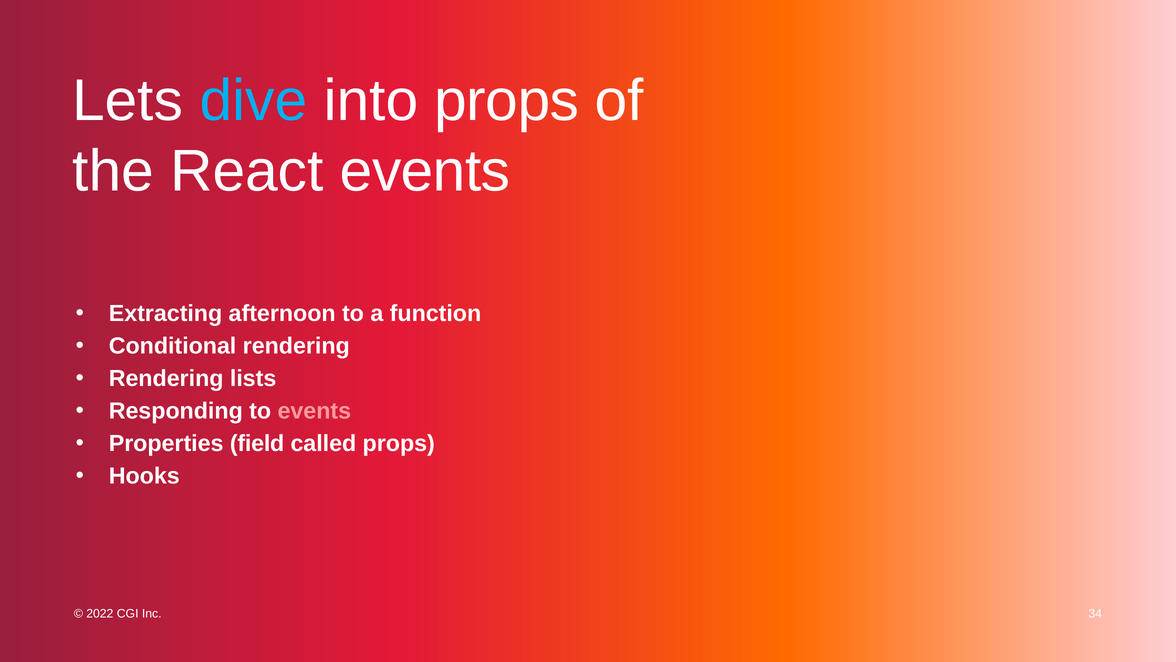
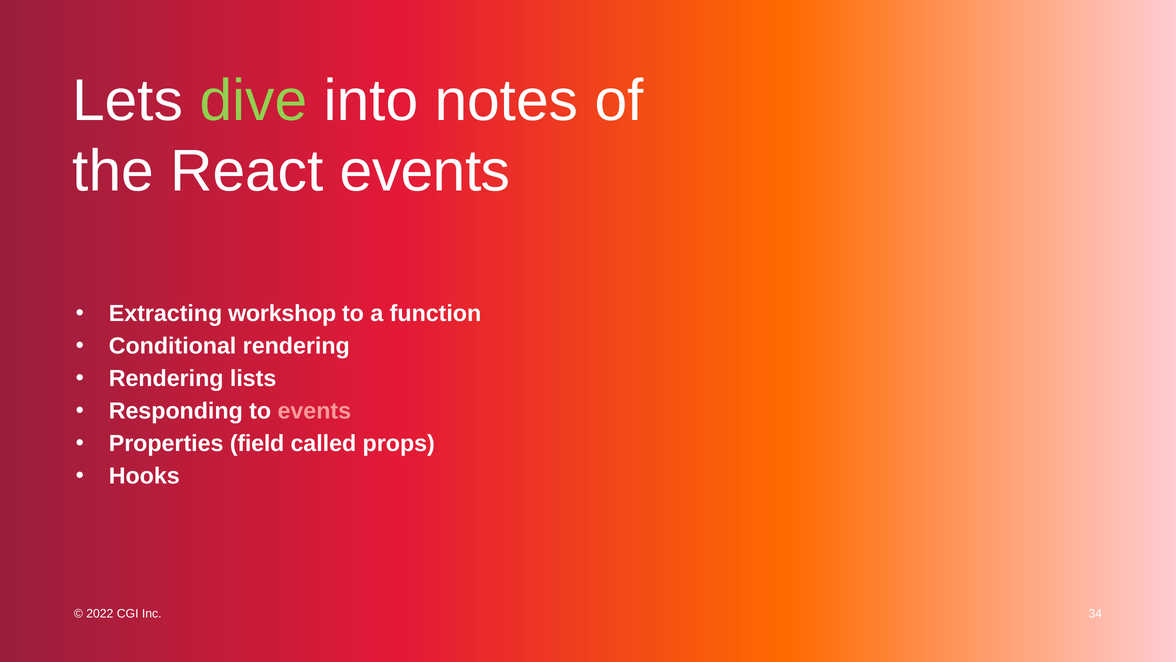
dive colour: light blue -> light green (253, 101)
into props: props -> notes (506, 101)
afternoon: afternoon -> workshop (282, 313)
